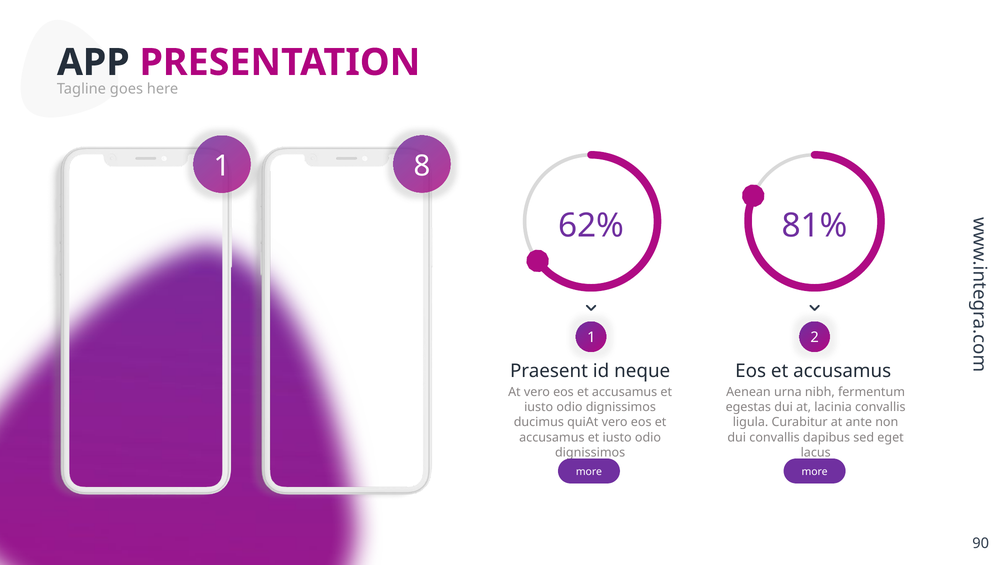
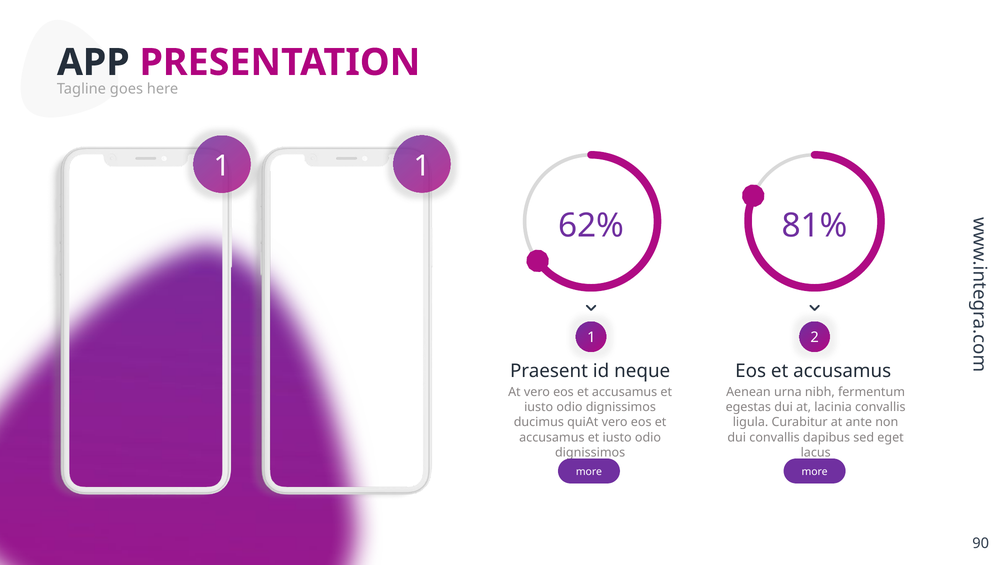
1 8: 8 -> 1 (422, 166)
